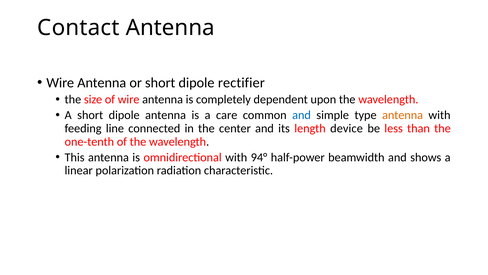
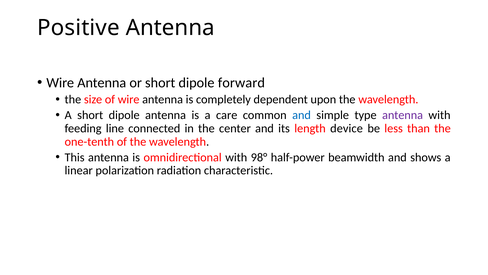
Contact: Contact -> Positive (78, 28)
rectifier: rectifier -> forward (241, 83)
antenna colour: orange -> purple (403, 115)
94°: 94° -> 98° (259, 157)
